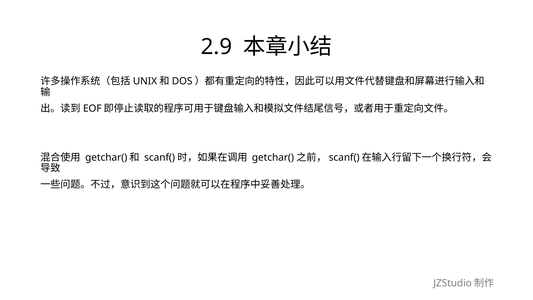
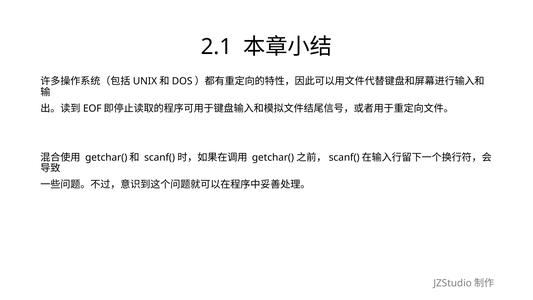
2.9: 2.9 -> 2.1 (217, 47)
